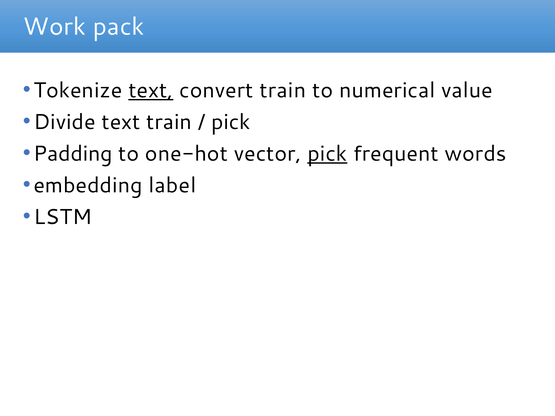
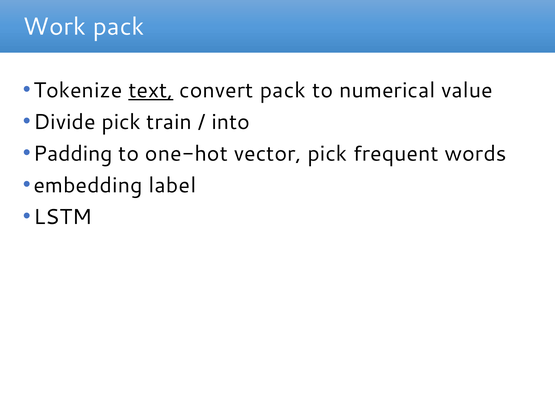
convert train: train -> pack (283, 90)
Divide text: text -> pick (121, 122)
pick: pick -> into (231, 122)
pick underline: present -> none (327, 154)
